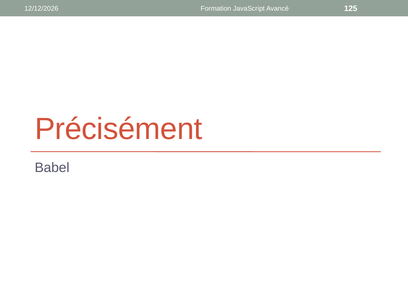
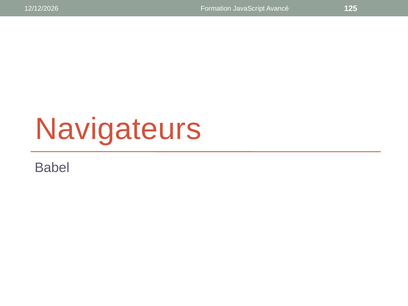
Précisément: Précisément -> Navigateurs (118, 129)
